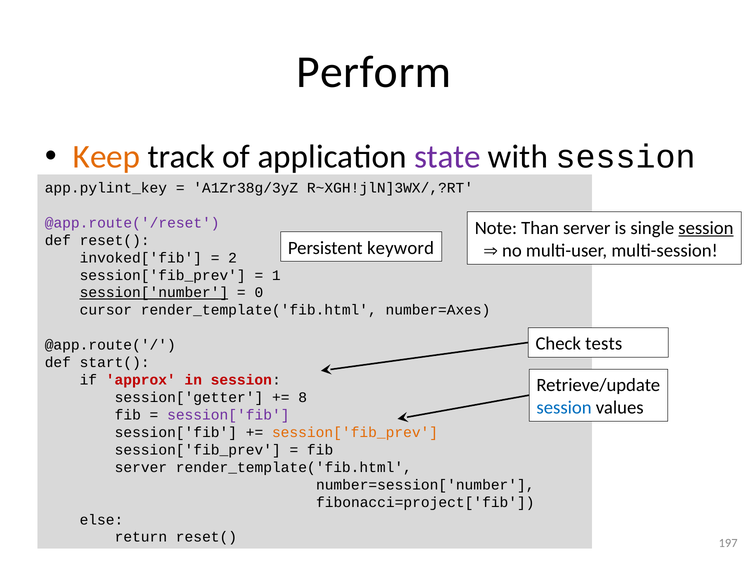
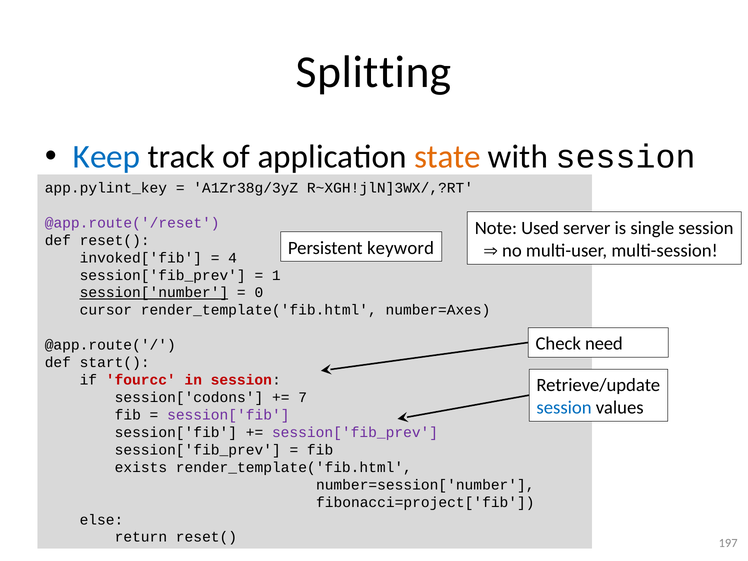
Perform: Perform -> Splitting (374, 72)
Keep colour: orange -> blue (107, 157)
state colour: purple -> orange (447, 157)
Than: Than -> Used (540, 228)
session underline: present -> none (706, 228)
2: 2 -> 4 (233, 258)
tests: tests -> need (604, 344)
approx: approx -> fourcc (141, 380)
session['getter: session['getter -> session['codons (189, 397)
8: 8 -> 7 (303, 397)
session['fib_prev colour: orange -> purple (355, 432)
server: server -> exists (141, 467)
